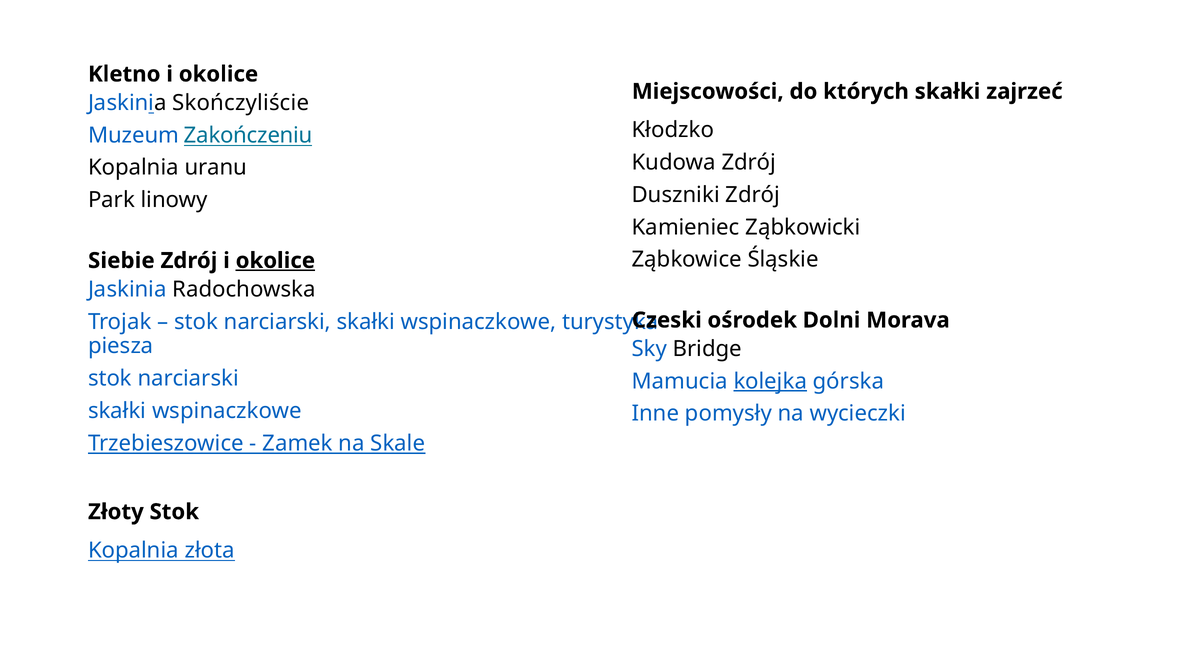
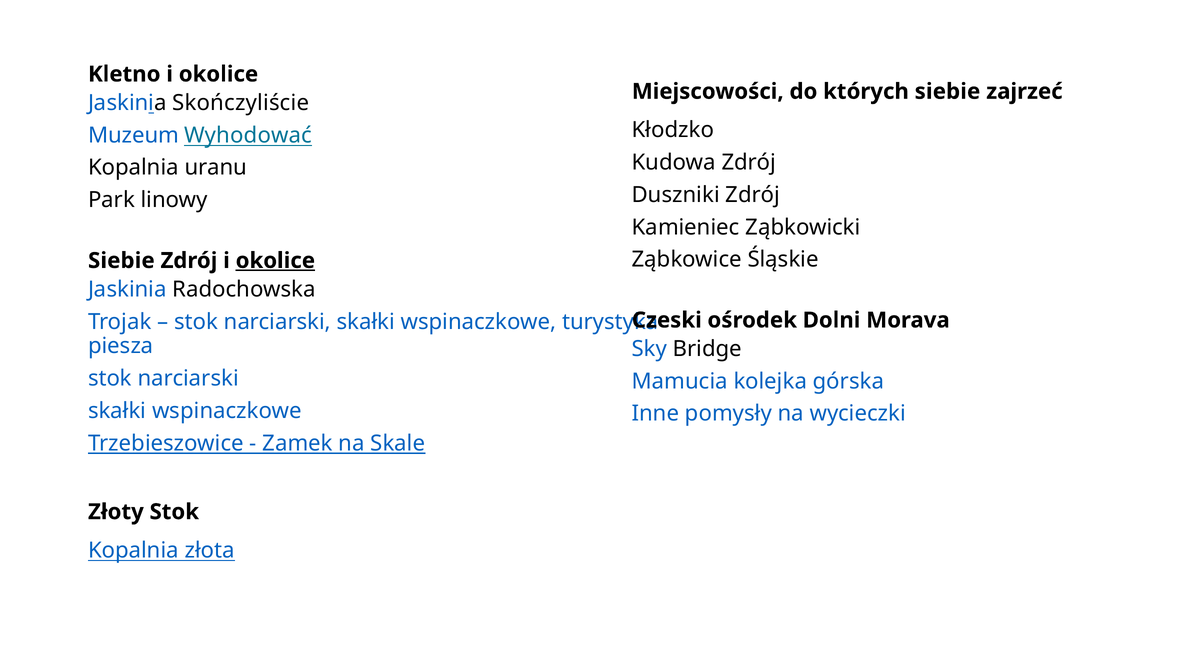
których skałki: skałki -> siebie (947, 91)
Zakończeniu: Zakończeniu -> Wyhodować (248, 135)
kolejka underline: present -> none (770, 381)
